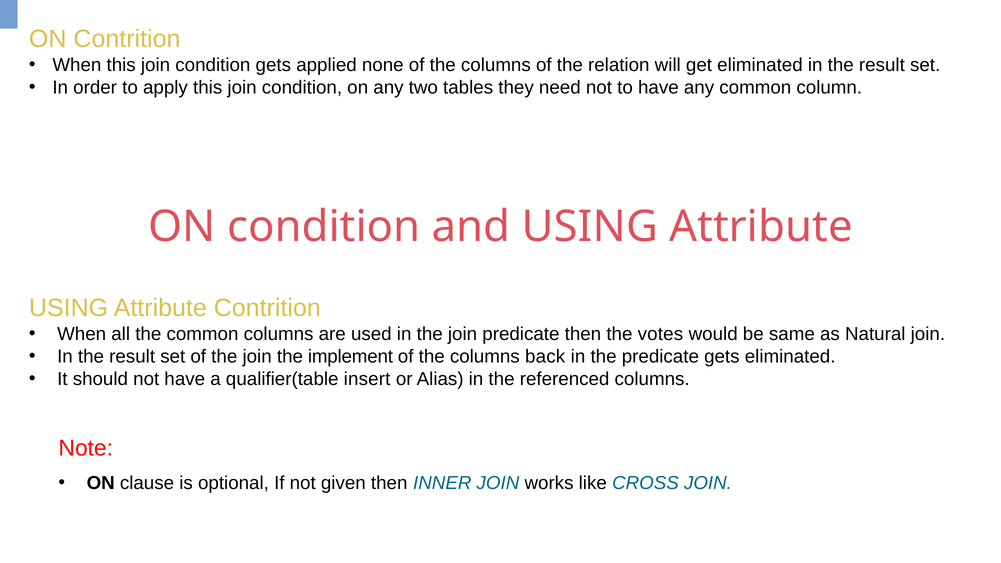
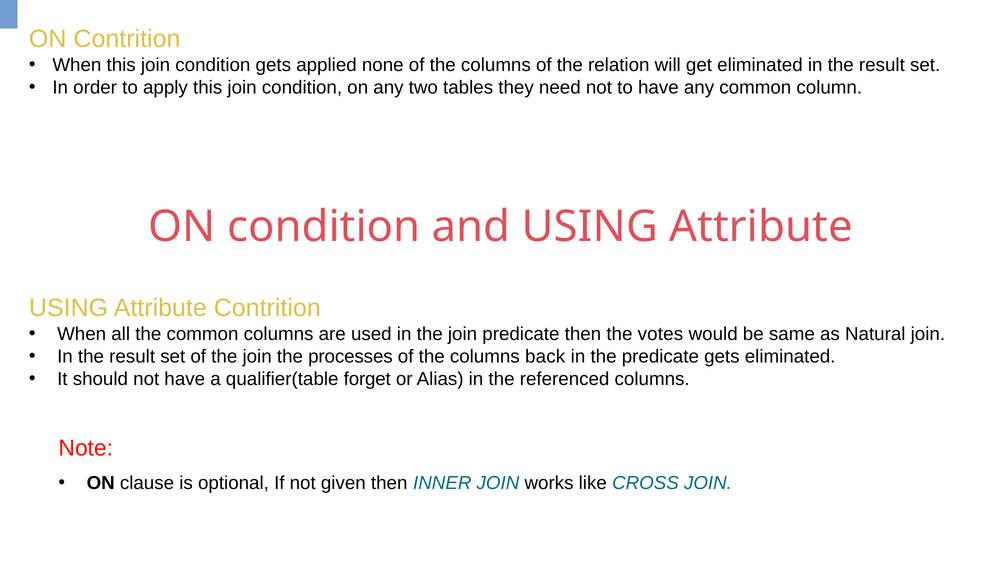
implement: implement -> processes (350, 357)
insert: insert -> forget (367, 379)
